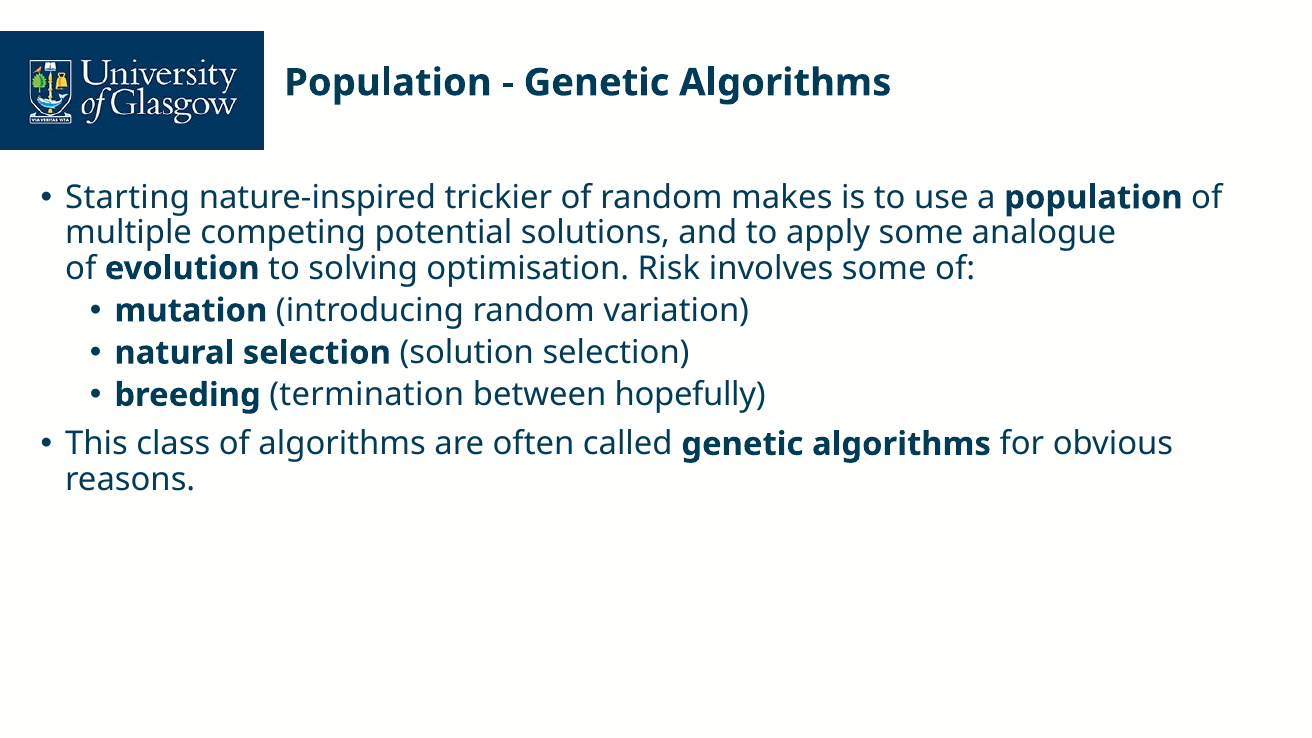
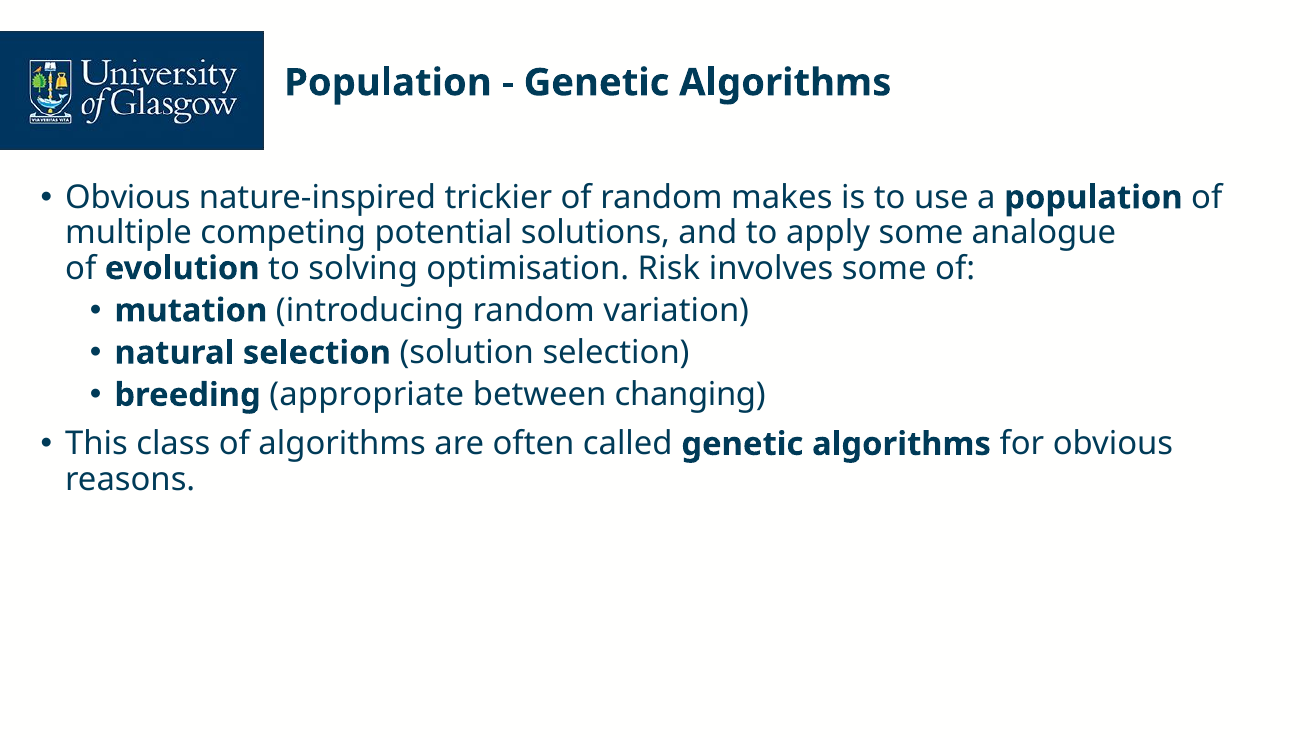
Starting: Starting -> Obvious (128, 198)
termination: termination -> appropriate (367, 395)
hopefully: hopefully -> changing (690, 395)
